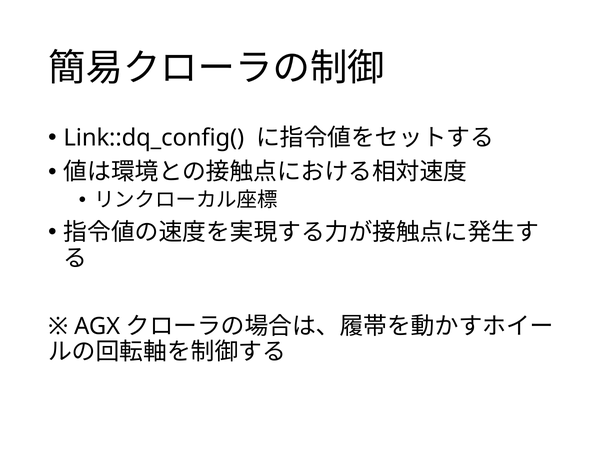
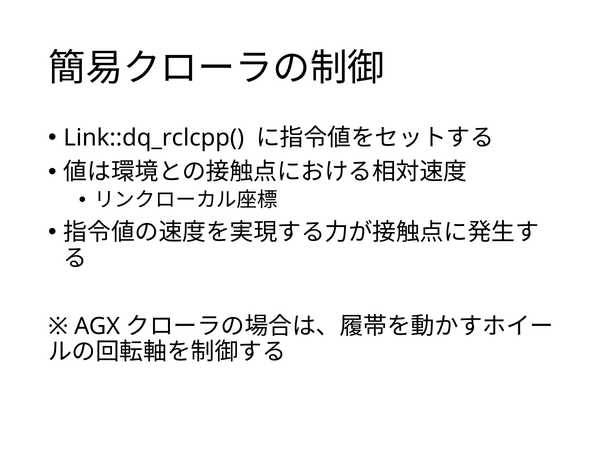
Link::dq_config(: Link::dq_config( -> Link::dq_rclcpp( (154, 138)
